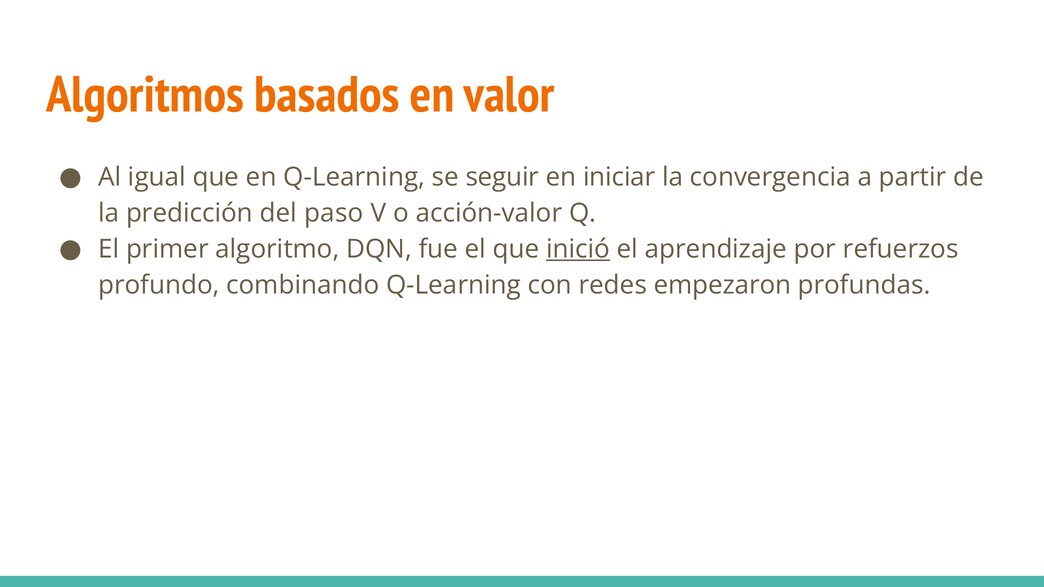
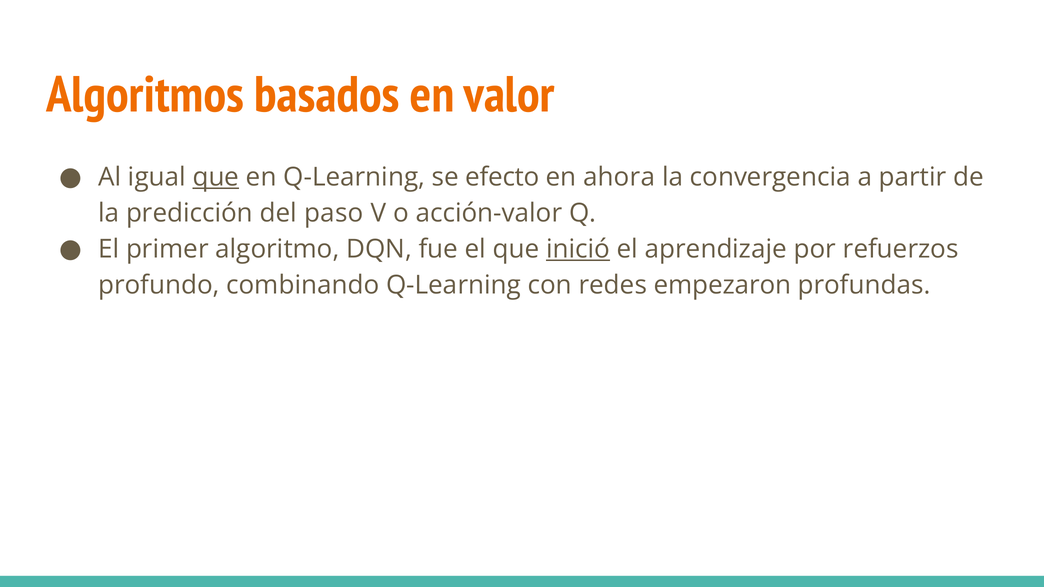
que underline: none -> present (216, 177)
seguir: seguir -> efecto (502, 177)
iniciar: iniciar -> ahora (619, 177)
